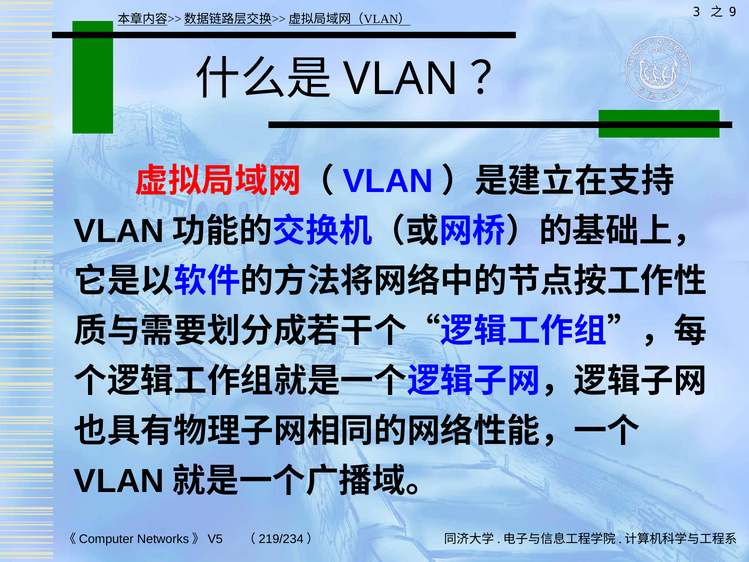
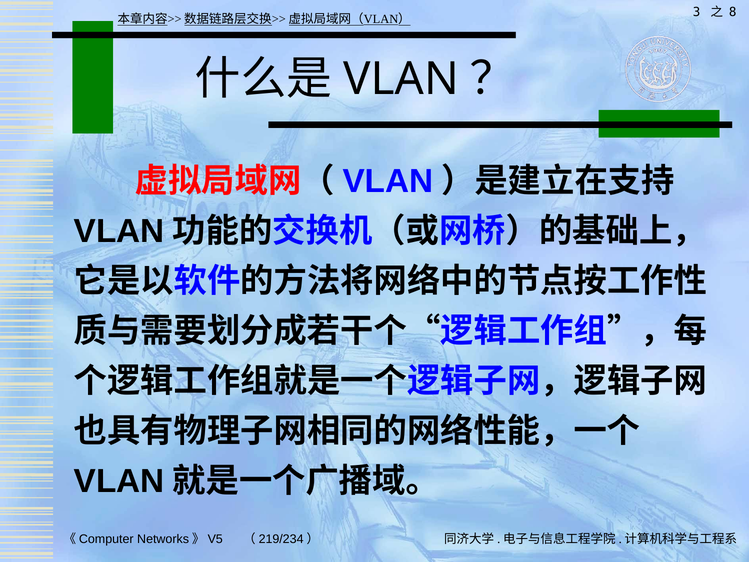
9: 9 -> 8 (733, 12)
